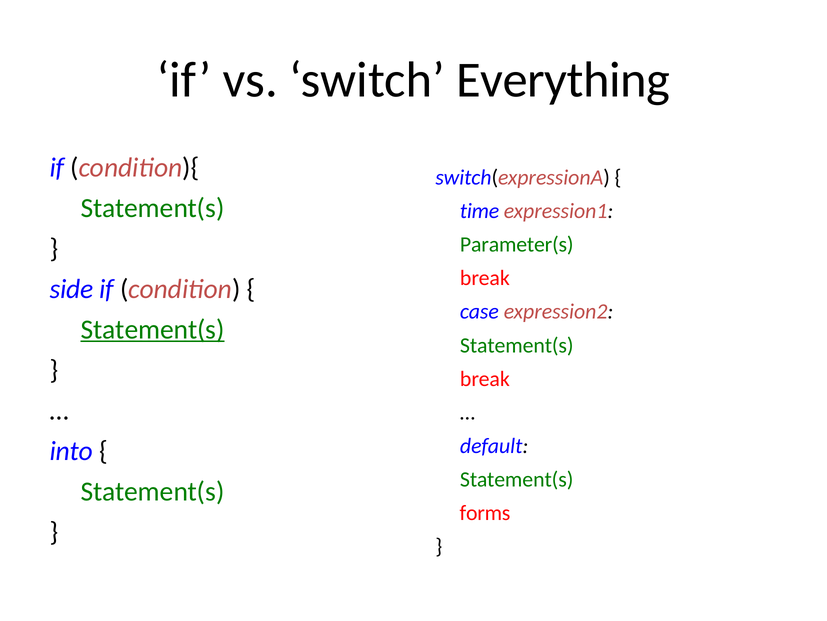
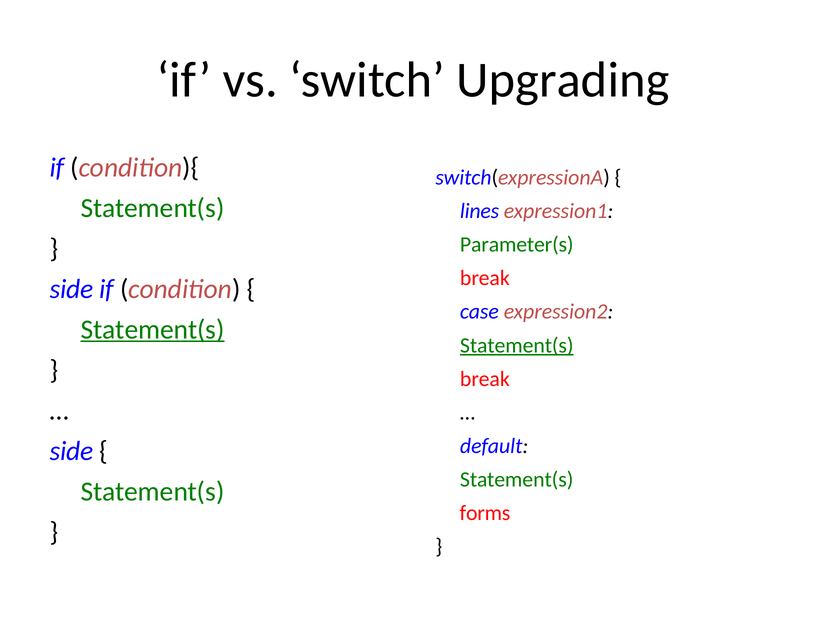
Everything: Everything -> Upgrading (563, 80)
time: time -> lines (480, 211)
Statement(s underline: none -> present (517, 345)
into: into -> side (71, 450)
